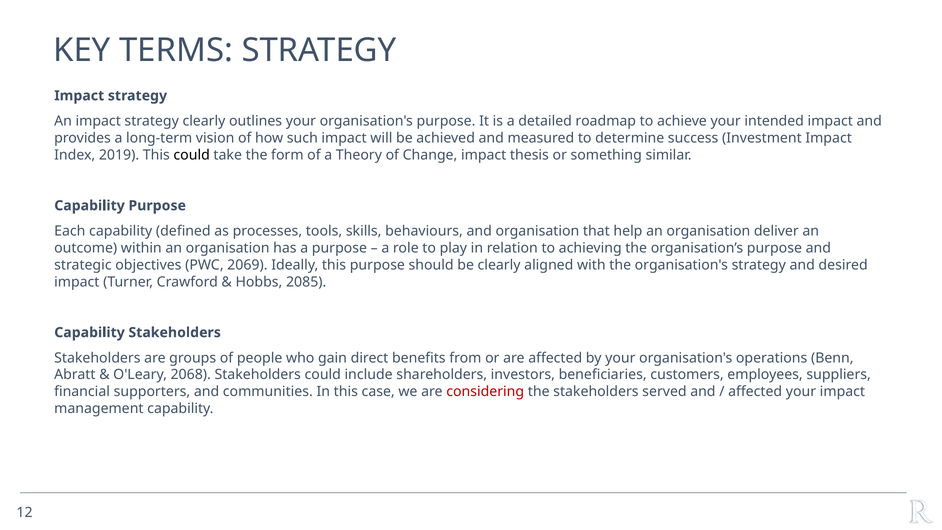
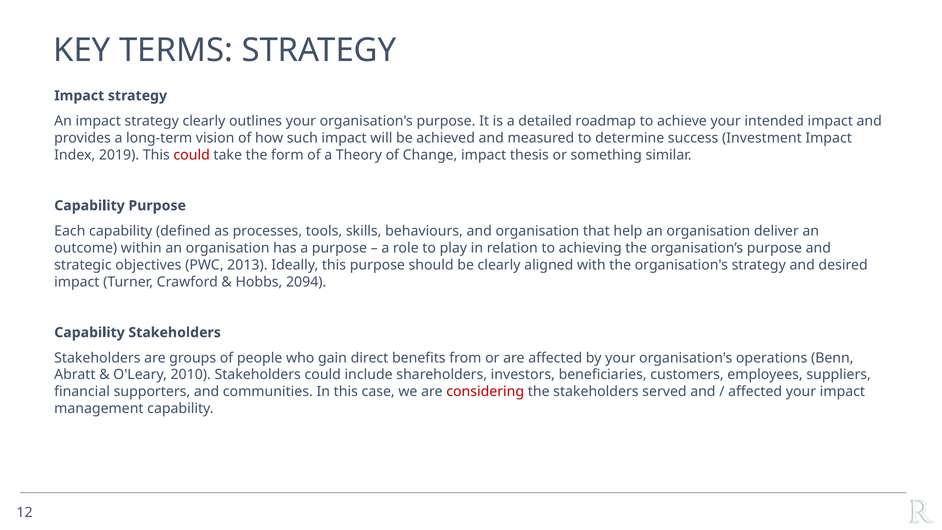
could colour: black -> red (192, 155)
2069: 2069 -> 2013 (247, 265)
2085: 2085 -> 2094 (306, 282)
2068: 2068 -> 2010 (191, 375)
